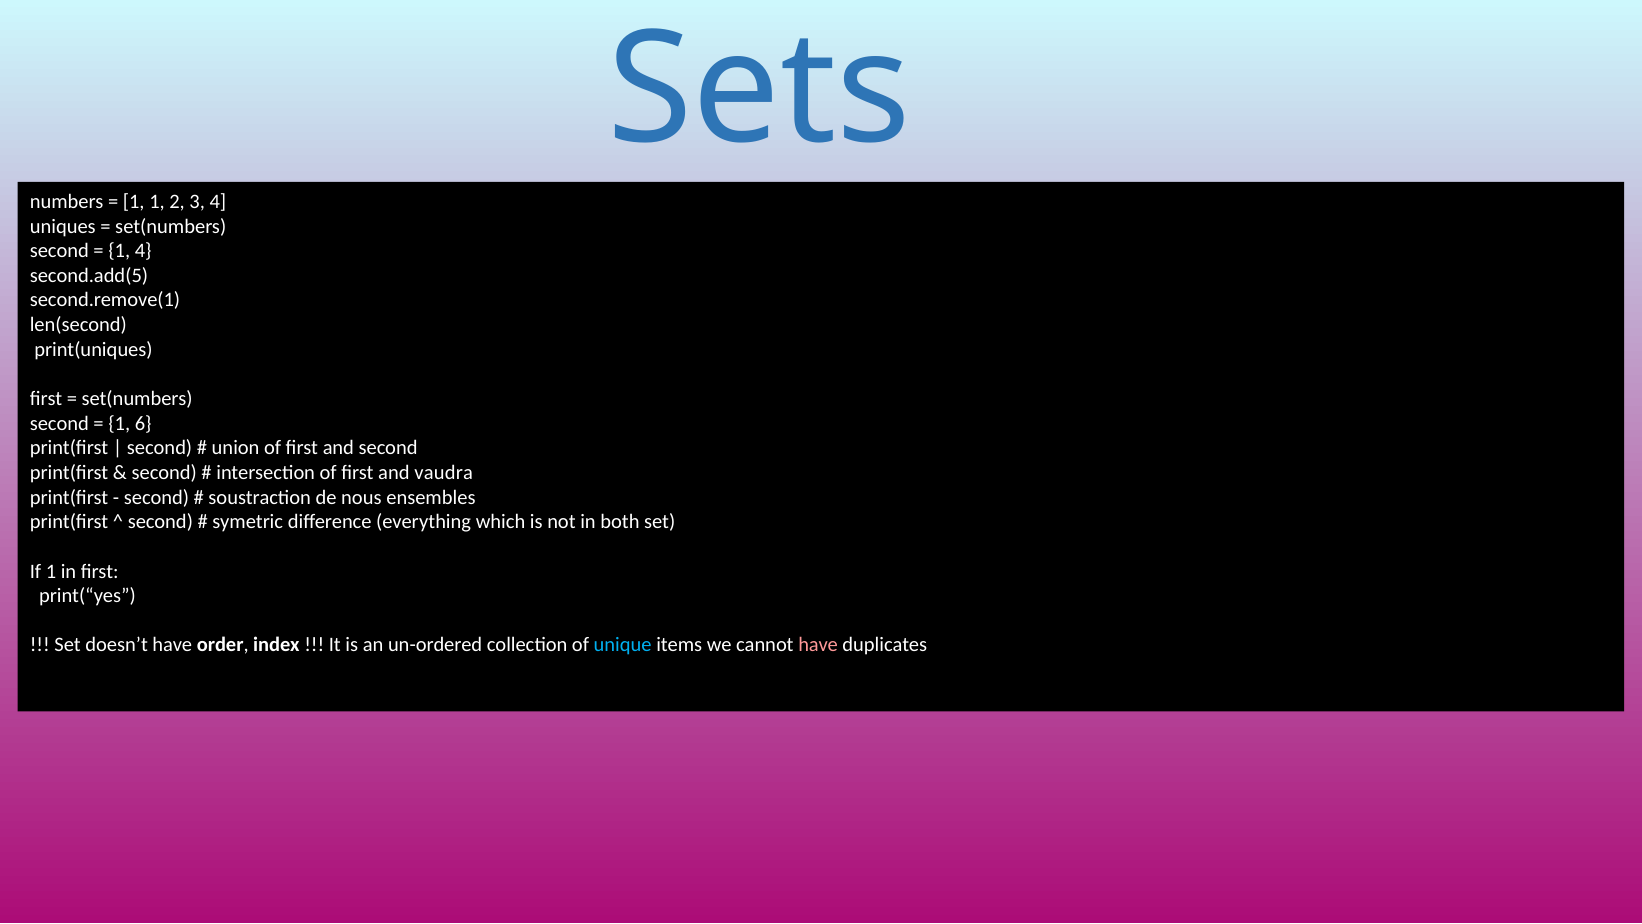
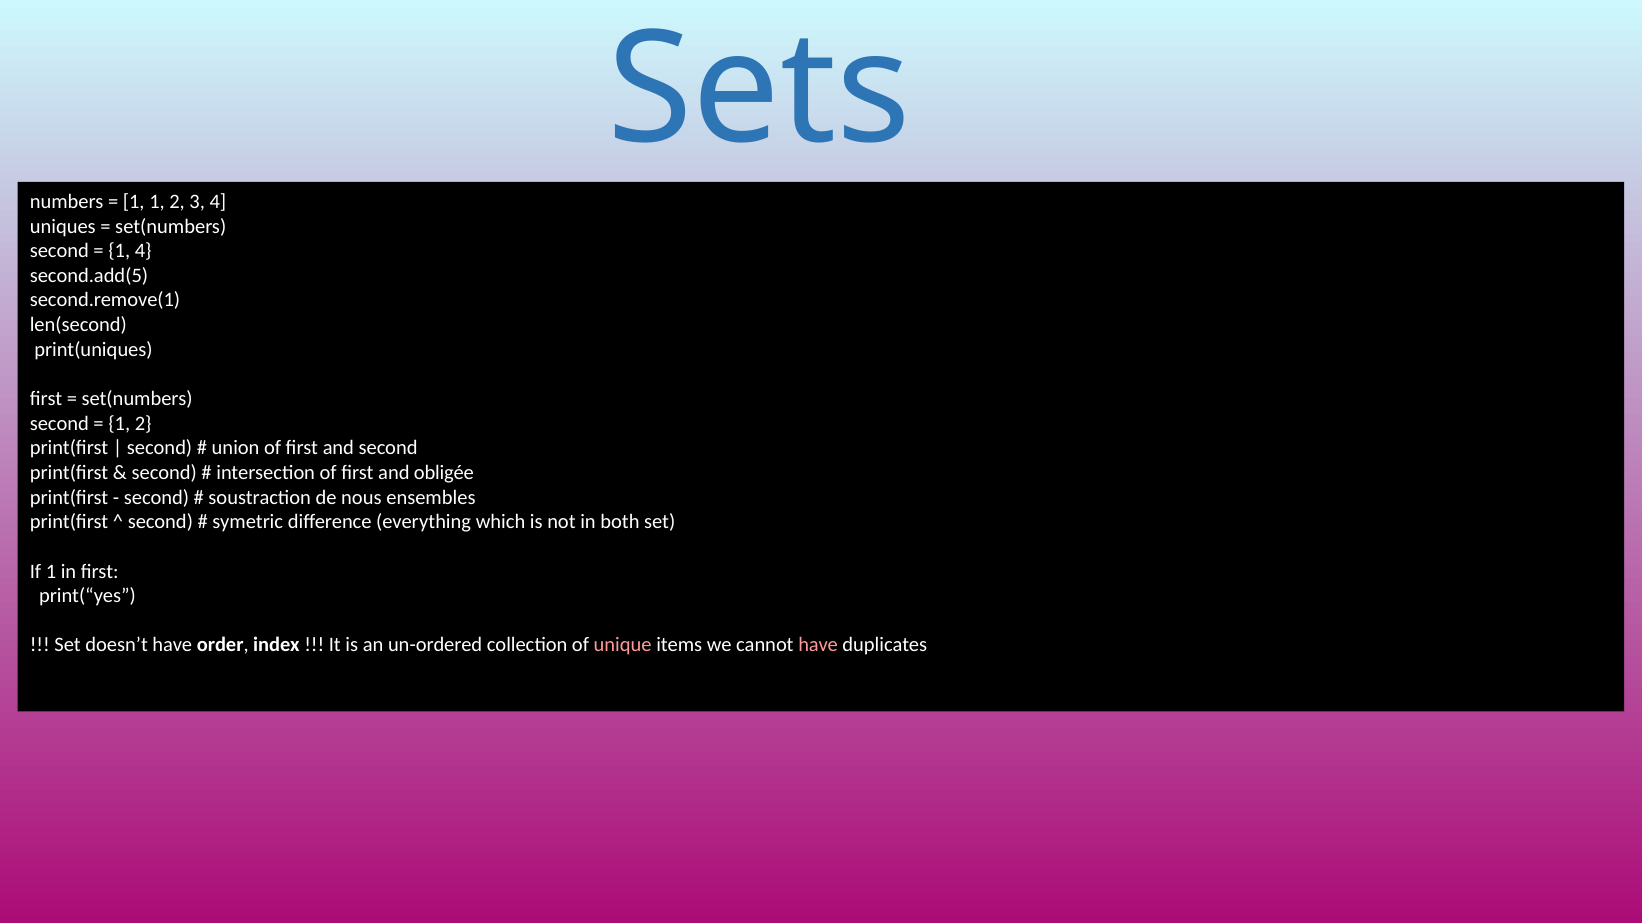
6: 6 -> 2 (143, 423)
vaudra: vaudra -> obligée (444, 472)
unique colour: light blue -> pink (623, 645)
